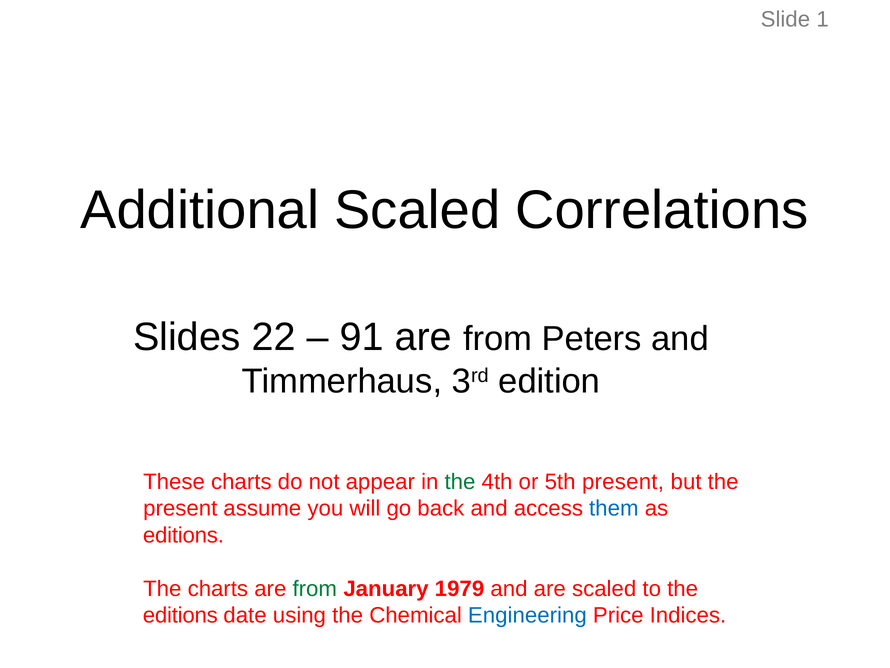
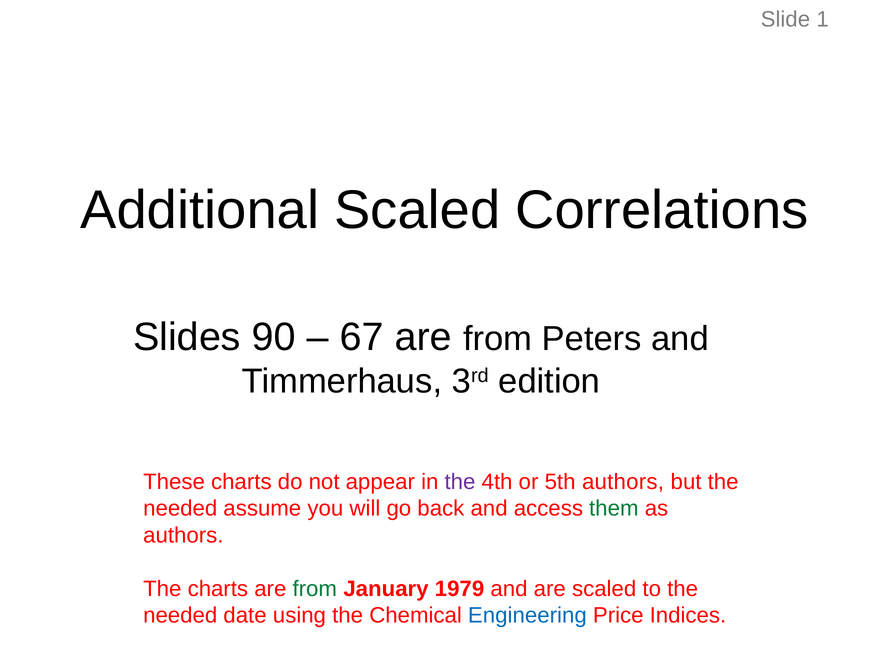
22: 22 -> 90 (274, 337)
91: 91 -> 67 (362, 337)
the colour: green -> purple (460, 481)
5th present: present -> authors (623, 481)
present: present -> needed (180, 508)
them colour: blue -> green (614, 508)
editions: editions -> authors (183, 535)
editions: editions -> needed (180, 615)
